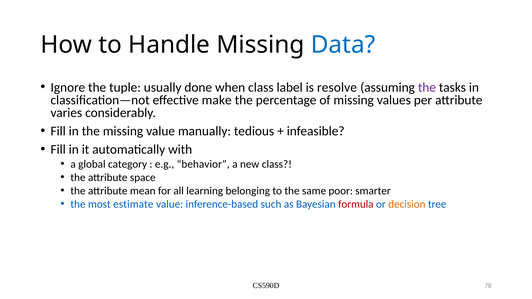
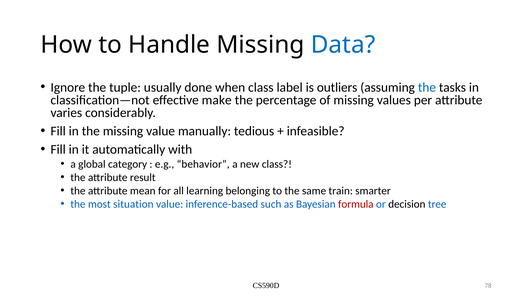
resolve: resolve -> outliers (337, 87)
the colour: purple -> blue (427, 87)
space: space -> result (143, 178)
poor: poor -> train (341, 191)
estimate: estimate -> situation (133, 204)
decision colour: orange -> black (407, 204)
